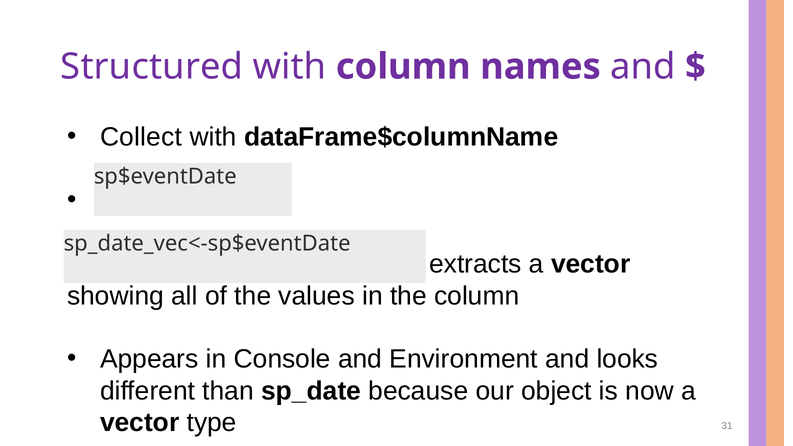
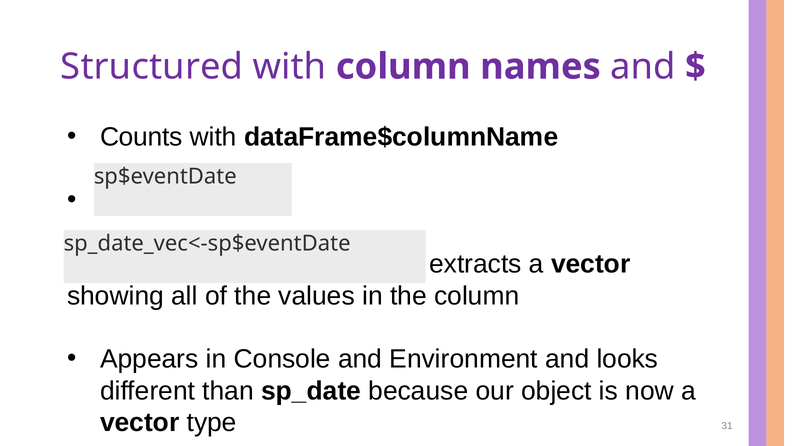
Collect: Collect -> Counts (141, 137)
